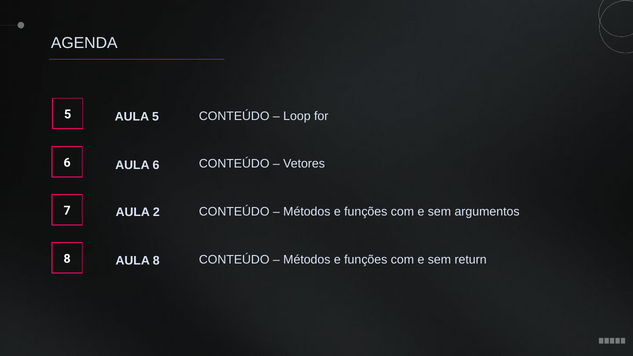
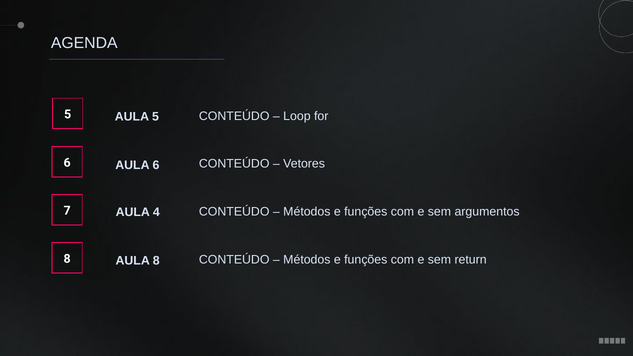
2: 2 -> 4 (156, 212)
